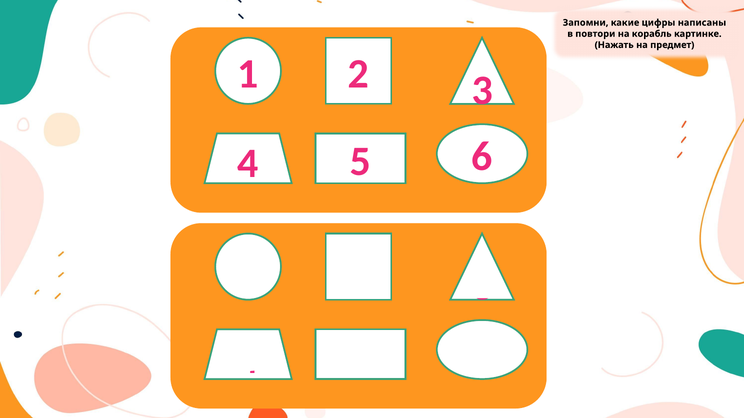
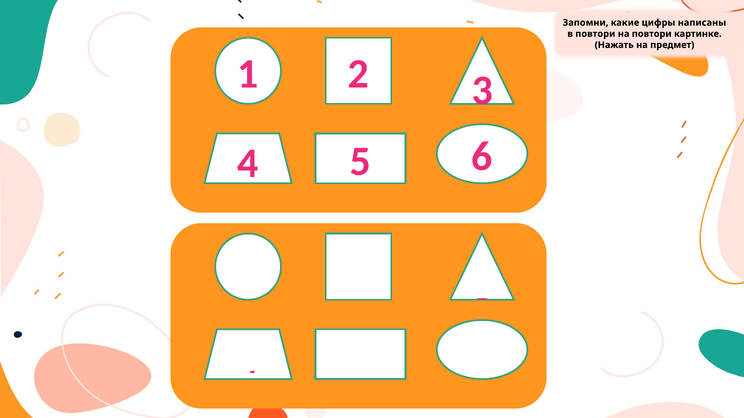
на корабль: корабль -> повтори (652, 34)
